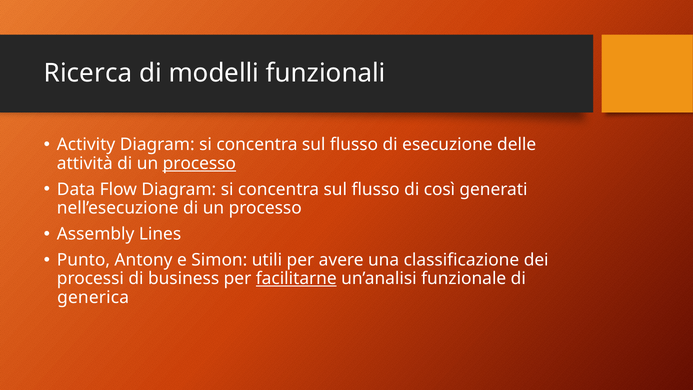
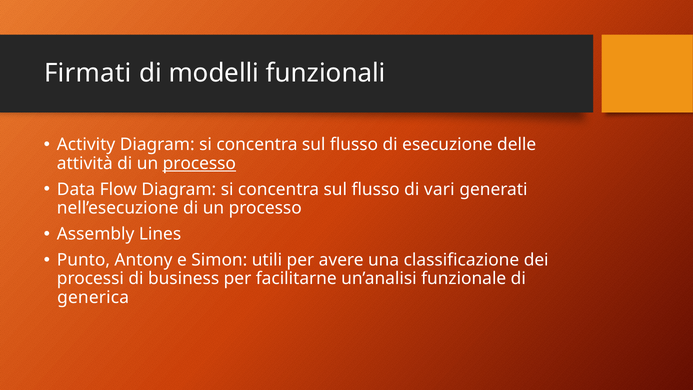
Ricerca: Ricerca -> Firmati (88, 73)
così: così -> vari (439, 189)
facilitarne underline: present -> none (296, 279)
